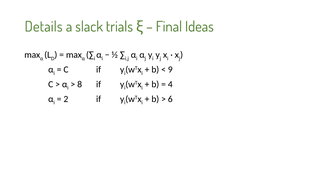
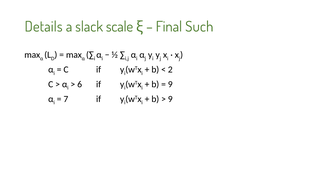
trials: trials -> scale (119, 27)
Ideas: Ideas -> Such (199, 27)
9: 9 -> 2 (170, 70)
8: 8 -> 6 (80, 85)
4: 4 -> 9 (170, 85)
2: 2 -> 7 (66, 99)
6: 6 -> 9 (170, 99)
